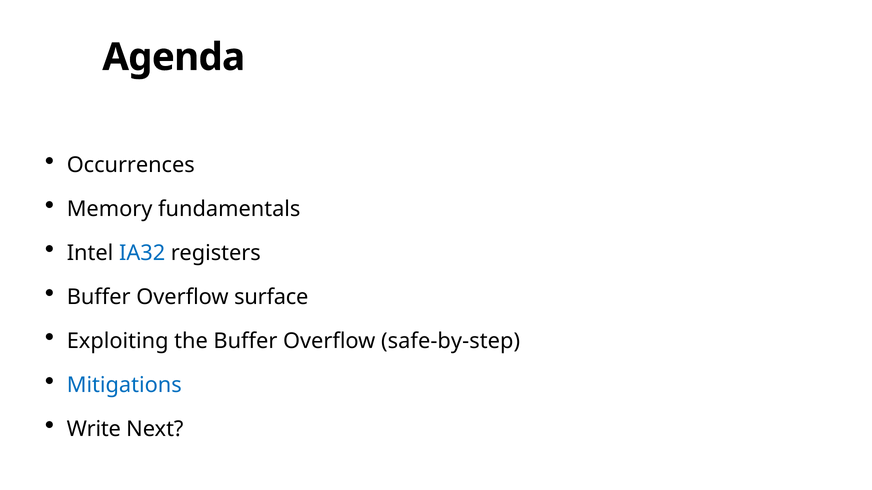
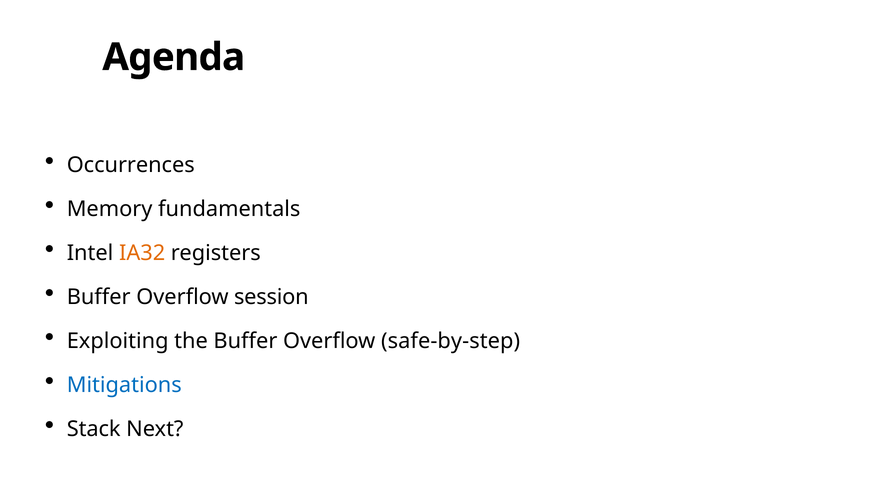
IA32 colour: blue -> orange (142, 253)
surface: surface -> session (271, 297)
Write: Write -> Stack (94, 429)
